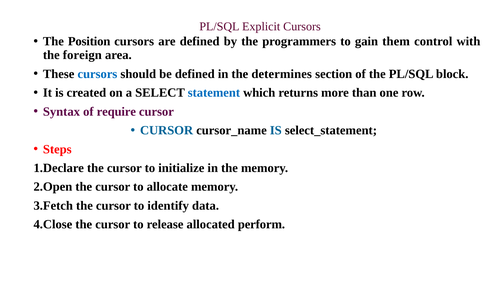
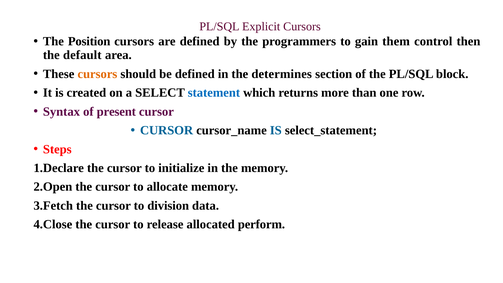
with: with -> then (468, 41)
foreign: foreign -> default (82, 55)
cursors colour: blue -> orange (97, 74)
require: require -> present (116, 112)
identify: identify -> division (168, 206)
